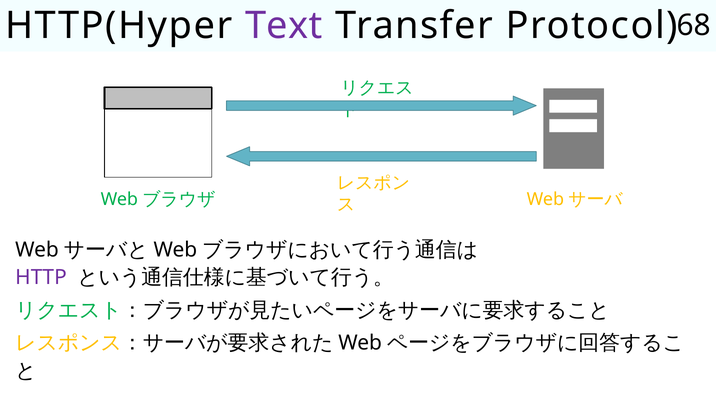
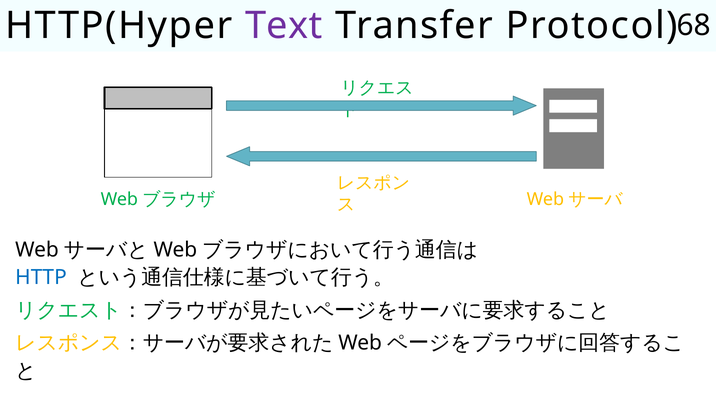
HTTP colour: purple -> blue (41, 277)
